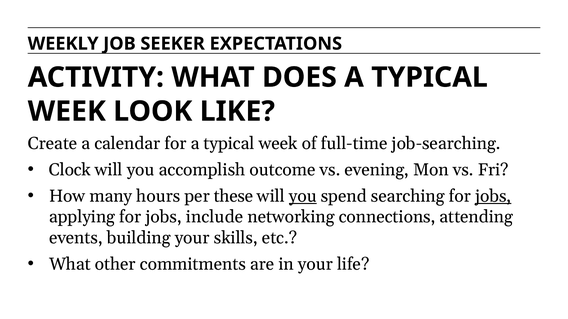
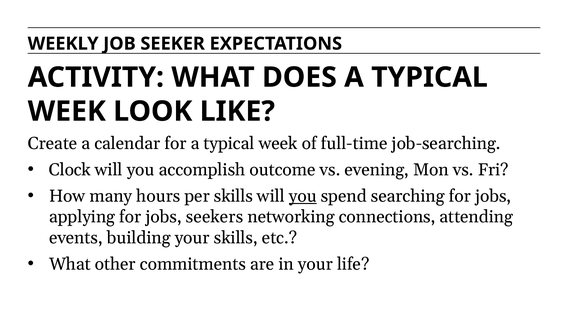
per these: these -> skills (233, 196)
jobs underline: present -> none (493, 196)
include: include -> seekers (215, 217)
